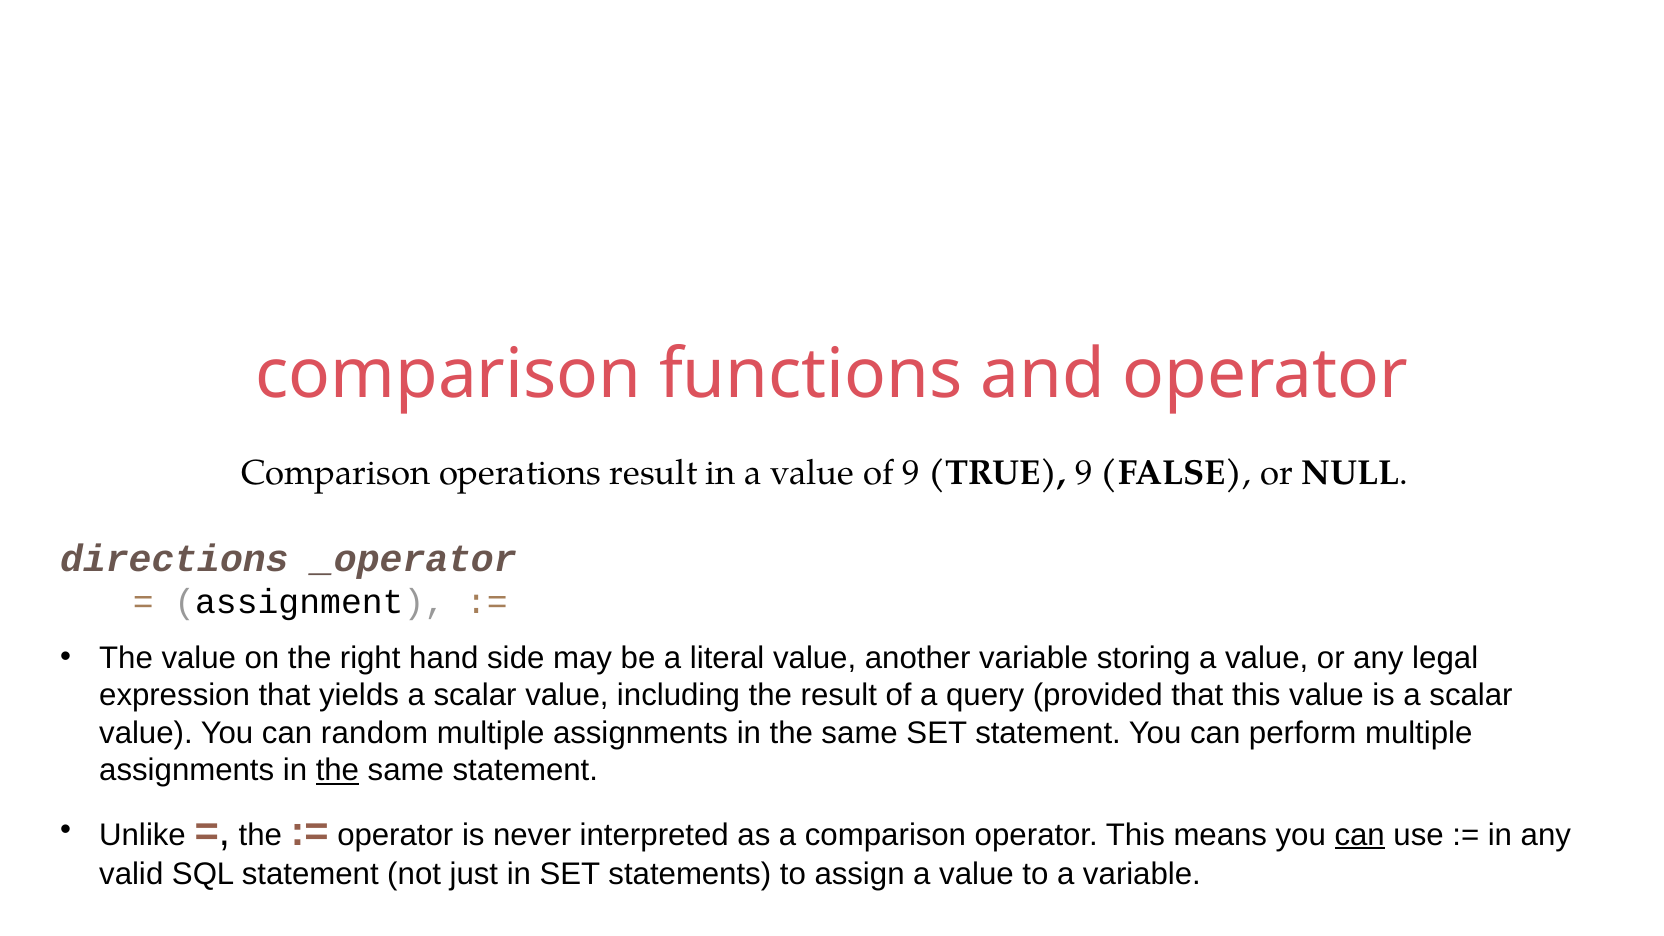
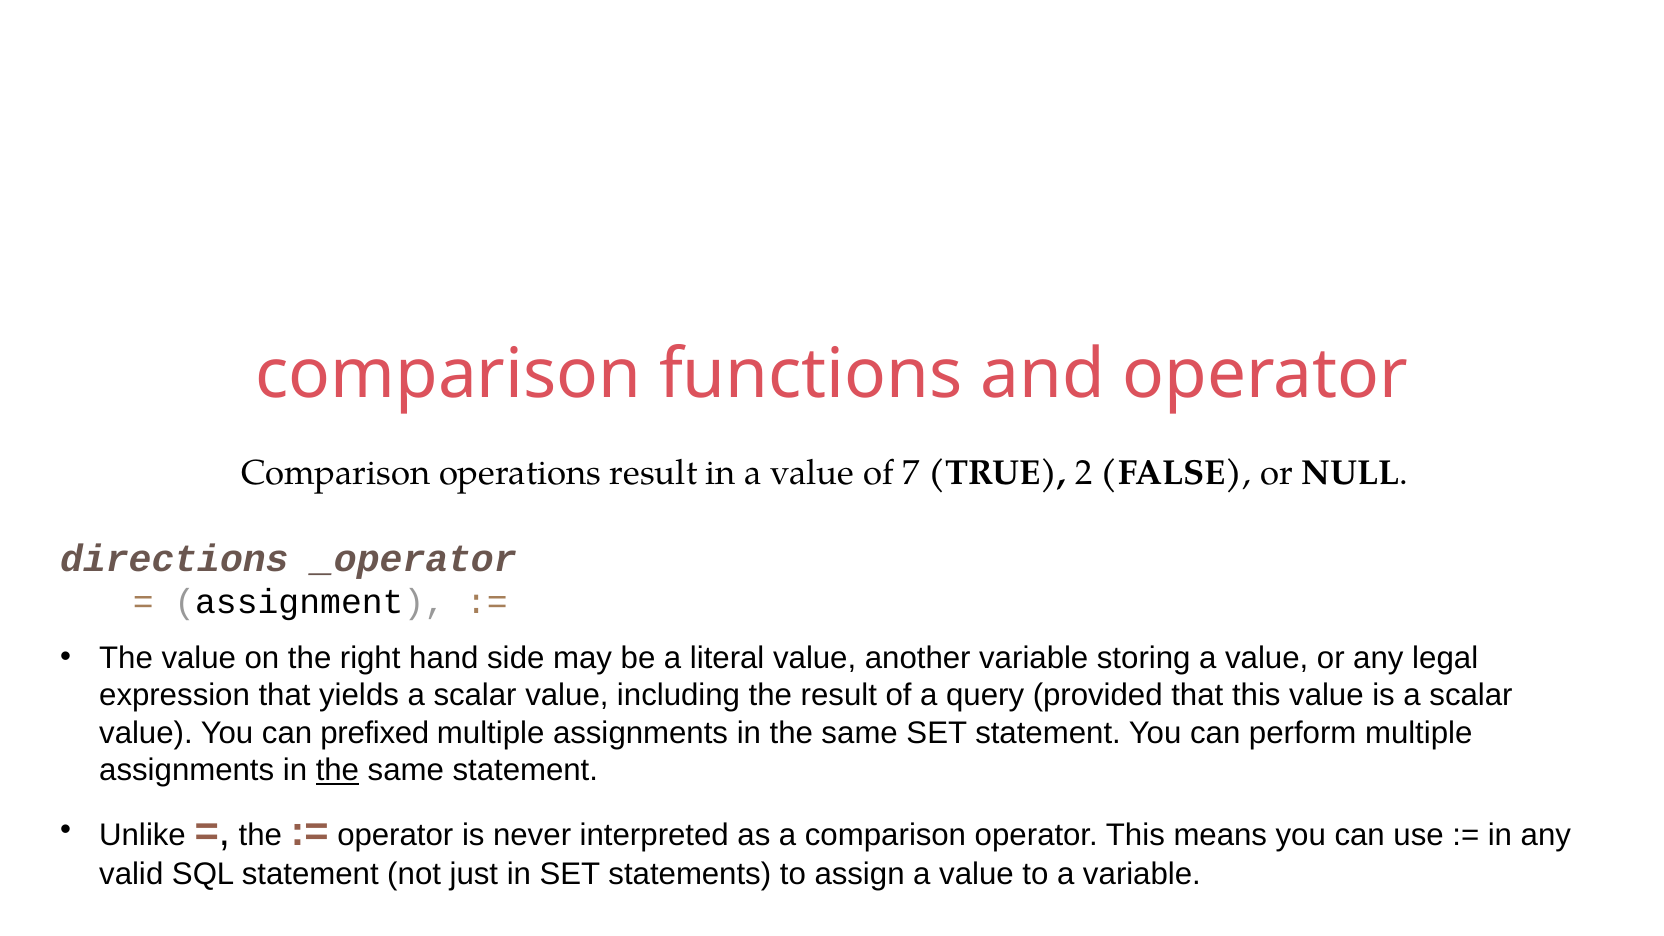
of 9: 9 -> 7 (911, 473)
TRUE 9: 9 -> 2 (1084, 473)
random: random -> prefixed (375, 733)
can underline: present -> none (1360, 835)
